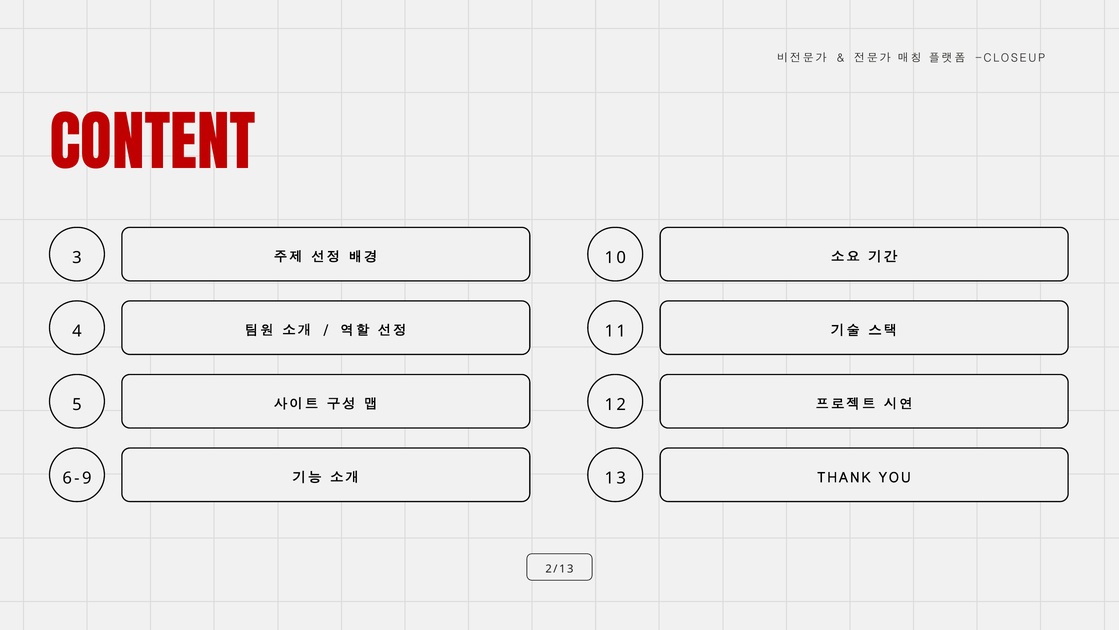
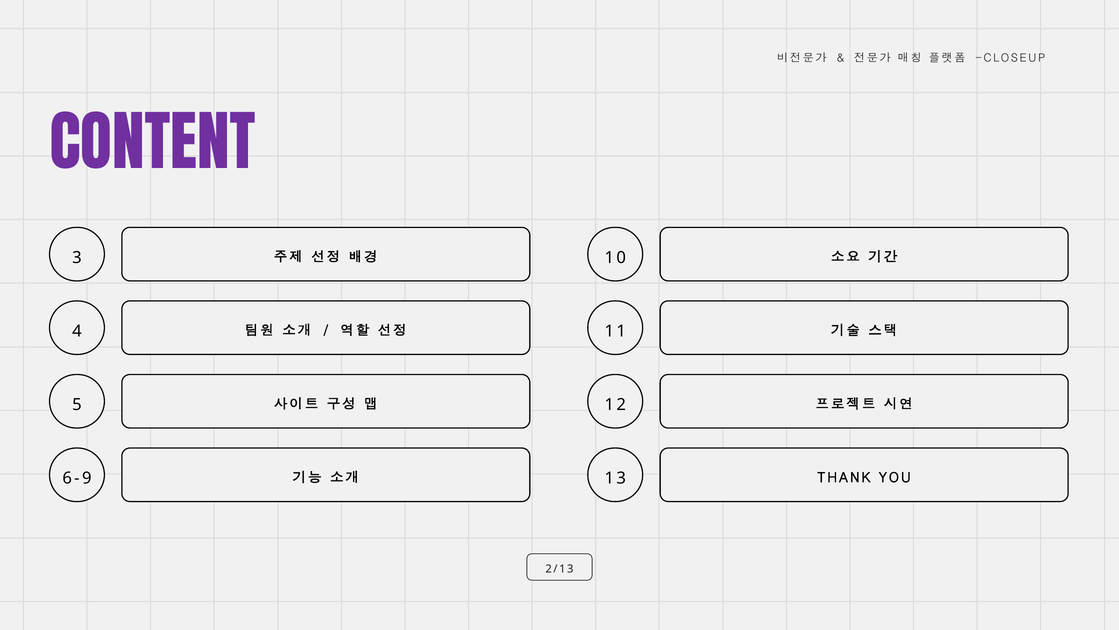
CONTENT colour: red -> purple (152, 147)
